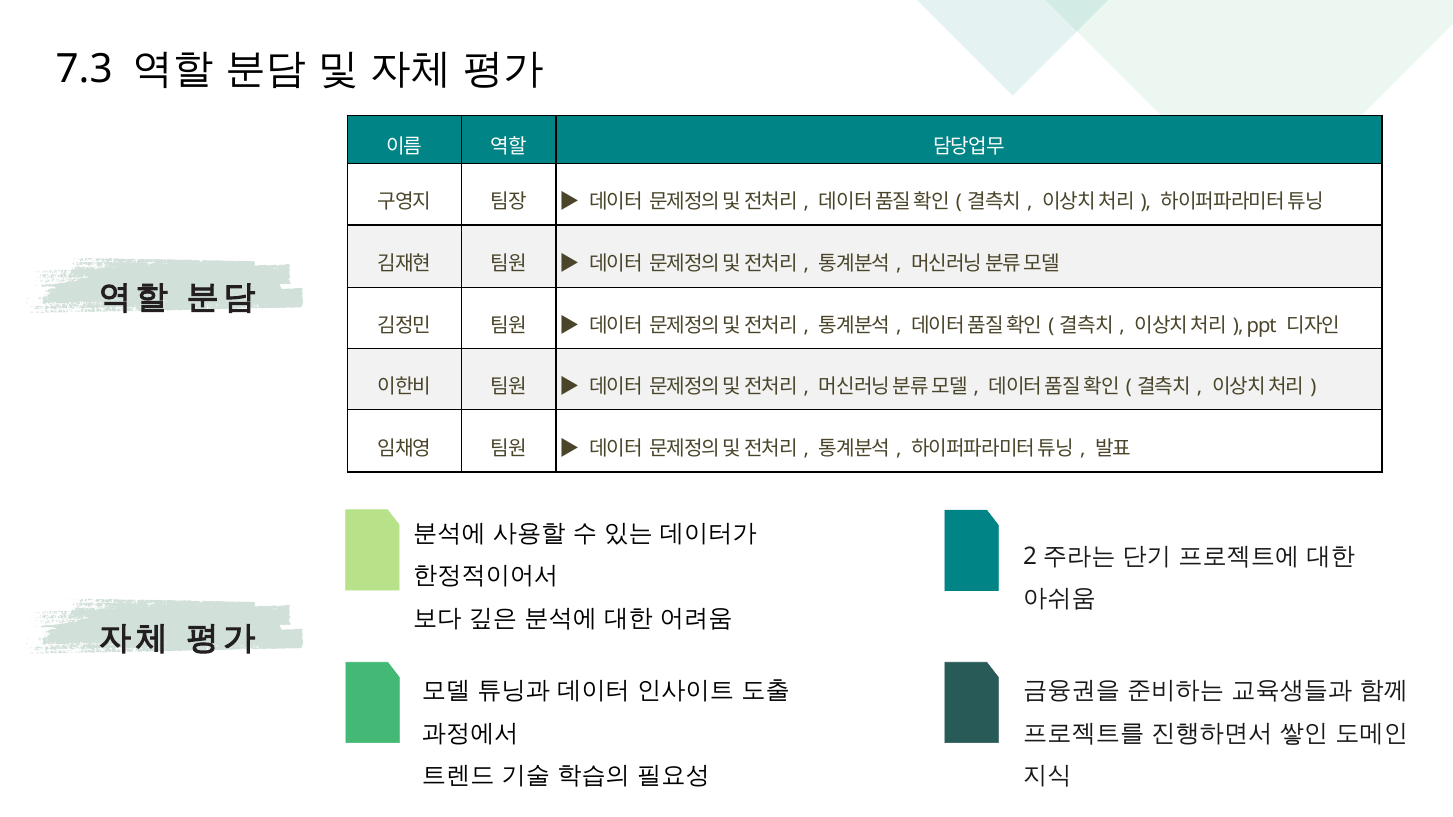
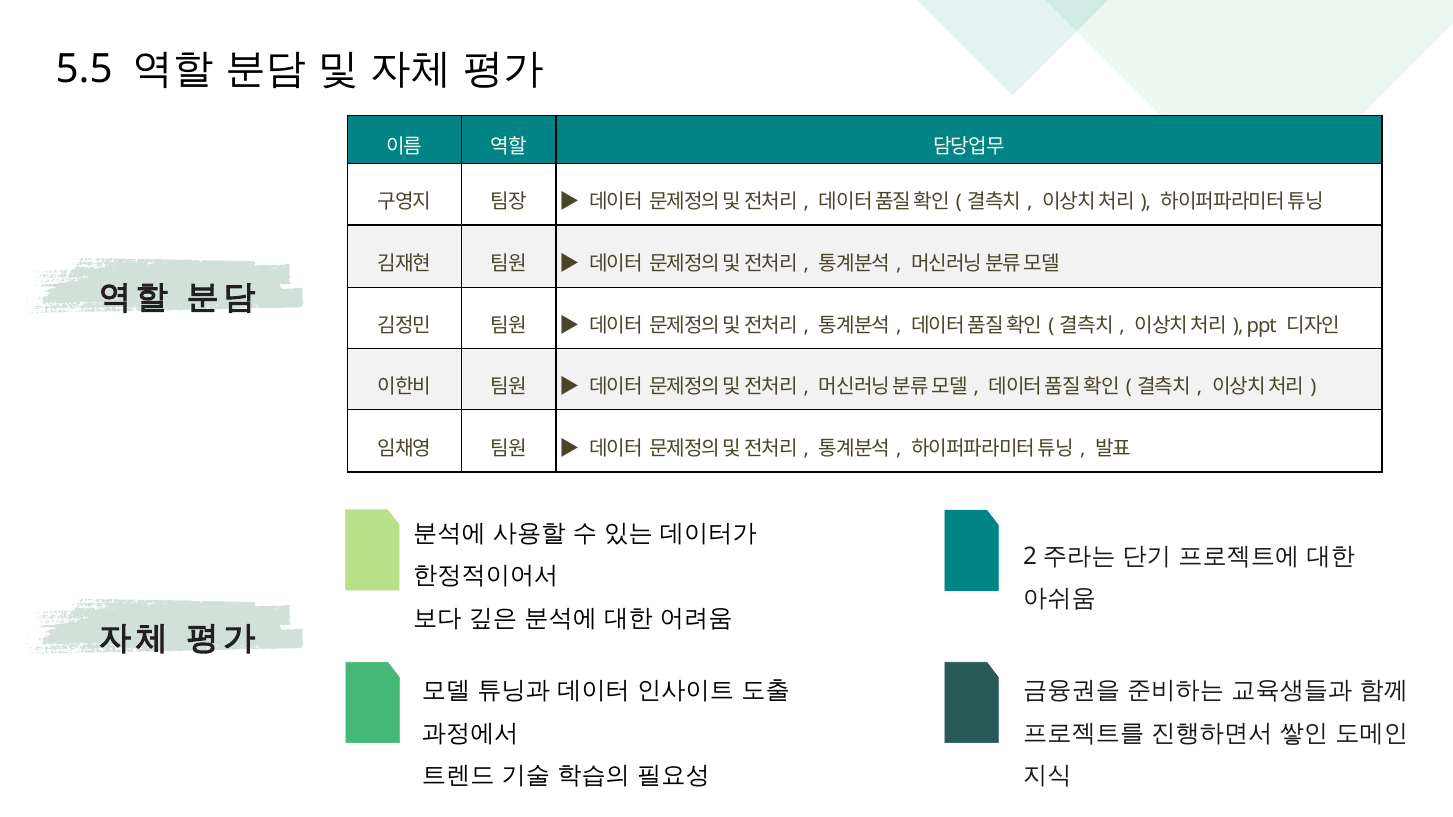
7.3: 7.3 -> 5.5 (84, 69)
